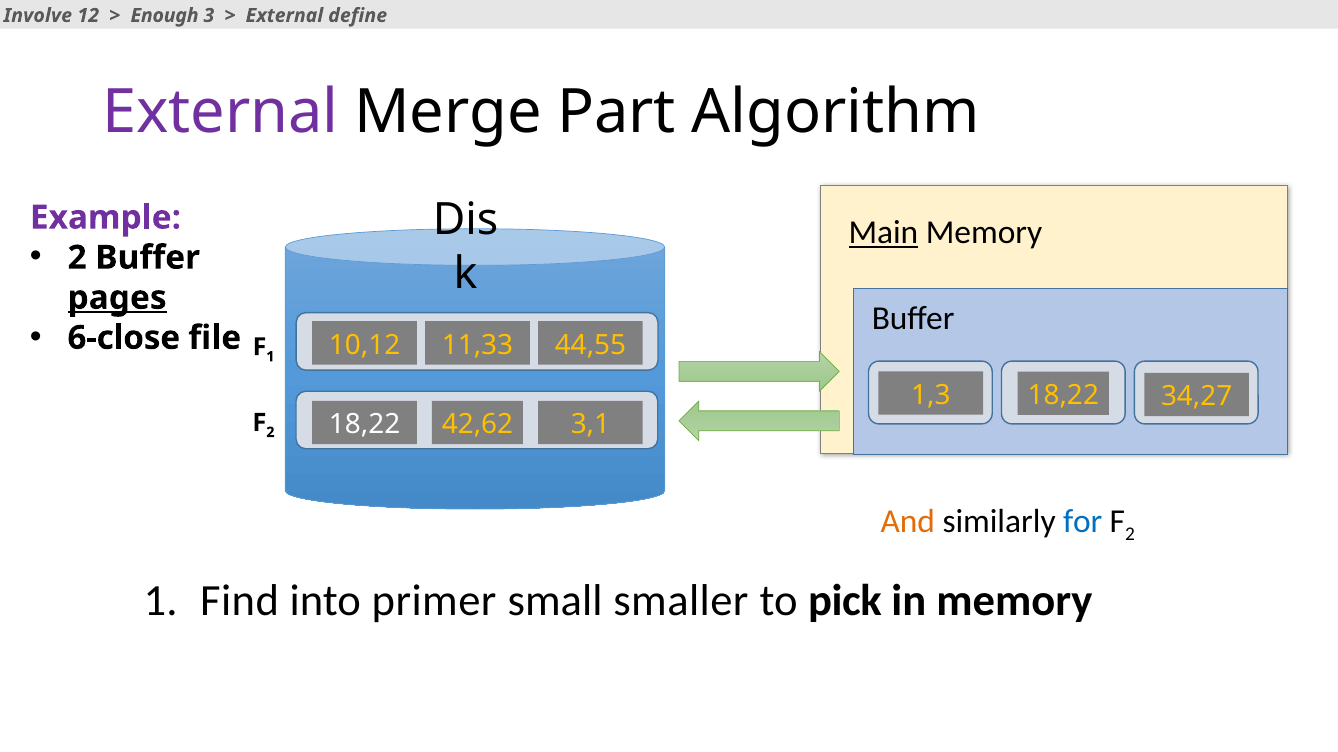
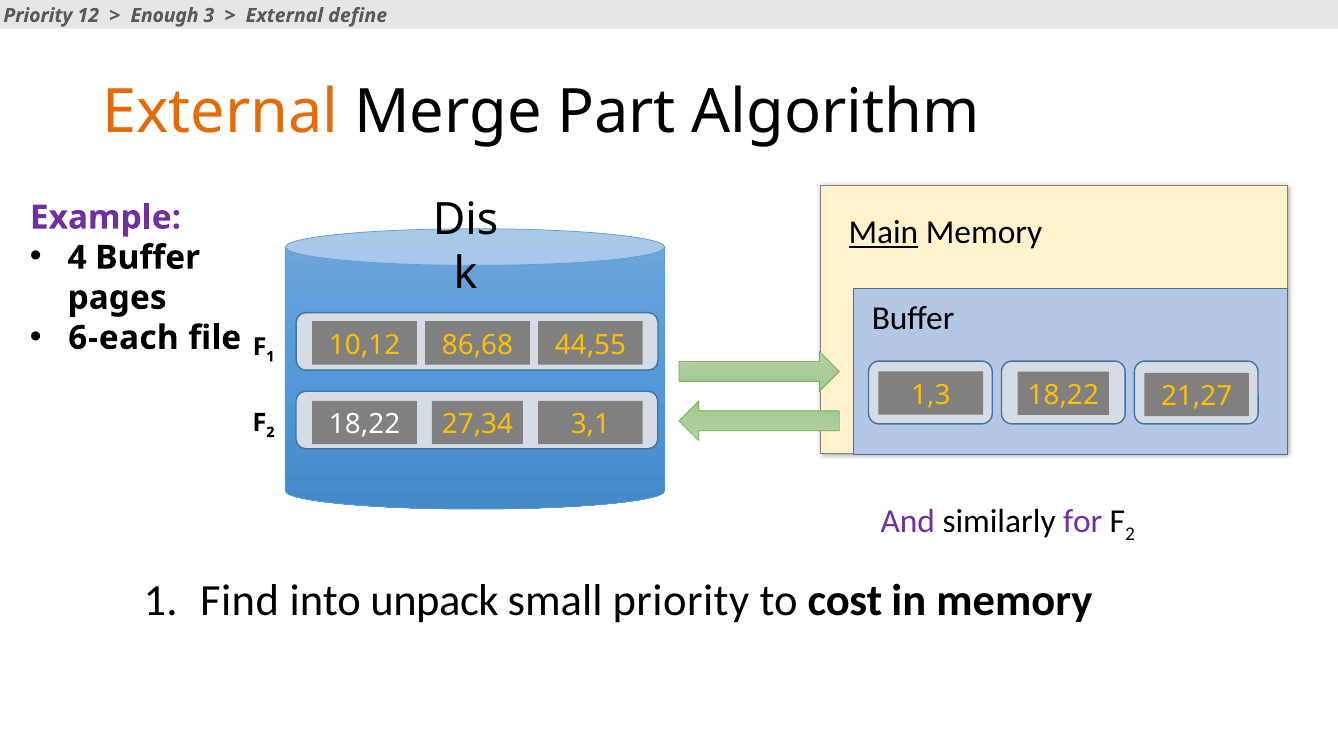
Involve: Involve -> Priority (38, 16)
External colour: purple -> orange (220, 112)
2: 2 -> 4 (77, 258)
pages underline: present -> none (117, 298)
6-close: 6-close -> 6-each (123, 338)
11,33: 11,33 -> 86,68 (477, 345)
34,27: 34,27 -> 21,27 (1197, 397)
42,62: 42,62 -> 27,34 (477, 425)
And colour: orange -> purple (908, 521)
for colour: blue -> purple (1083, 521)
primer: primer -> unpack (435, 601)
small smaller: smaller -> priority (681, 601)
pick: pick -> cost (845, 601)
